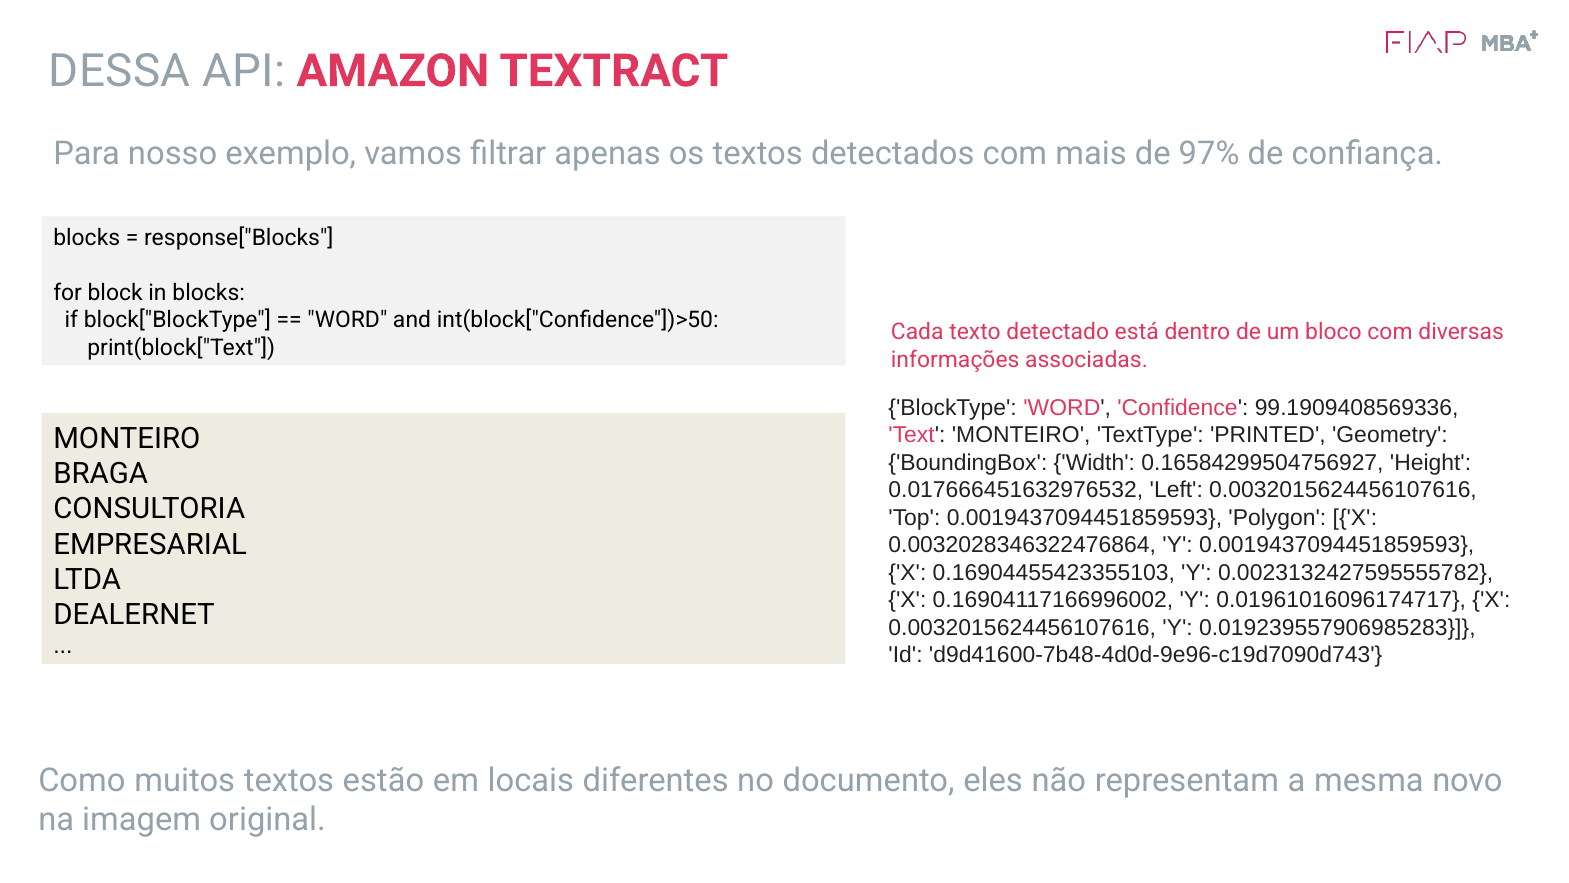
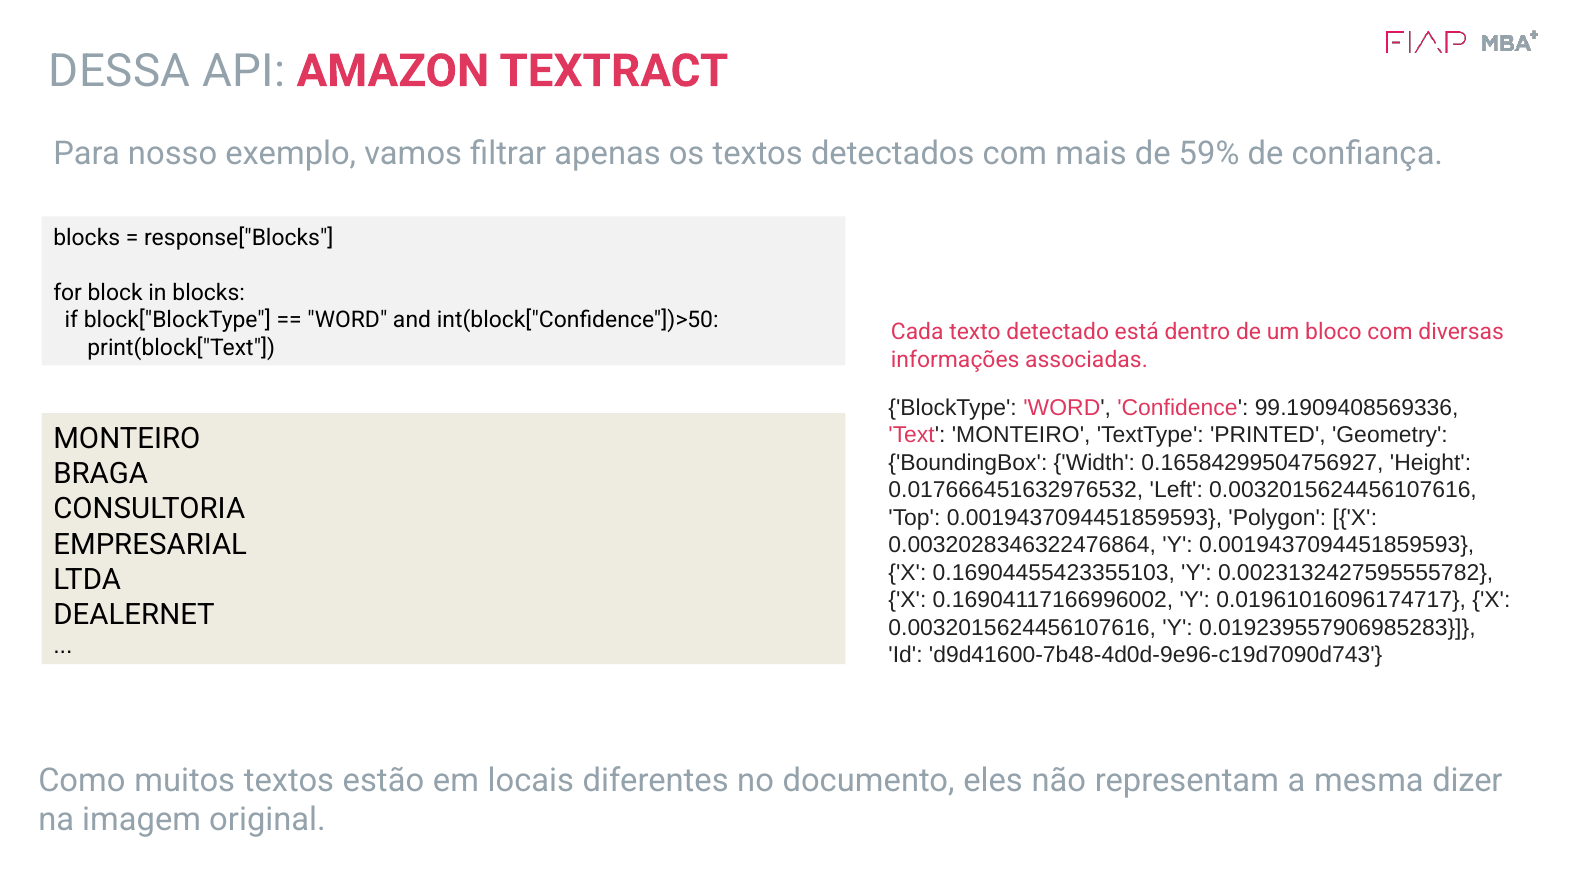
97%: 97% -> 59% (1209, 154)
novo: novo -> dizer (1467, 780)
